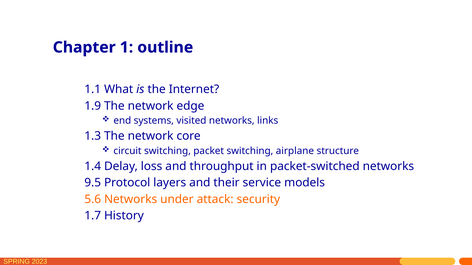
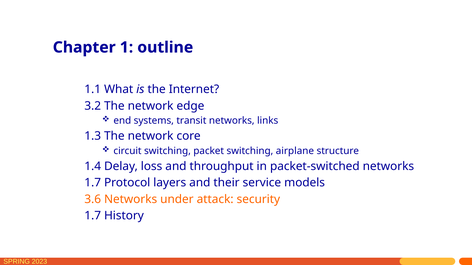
1.9: 1.9 -> 3.2 (93, 106)
visited: visited -> transit (191, 121)
9.5: 9.5 -> 1.7 (93, 183)
5.6: 5.6 -> 3.6 (93, 200)
